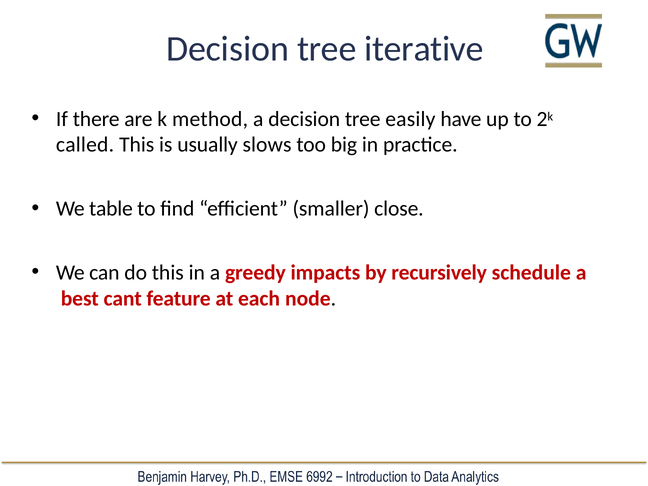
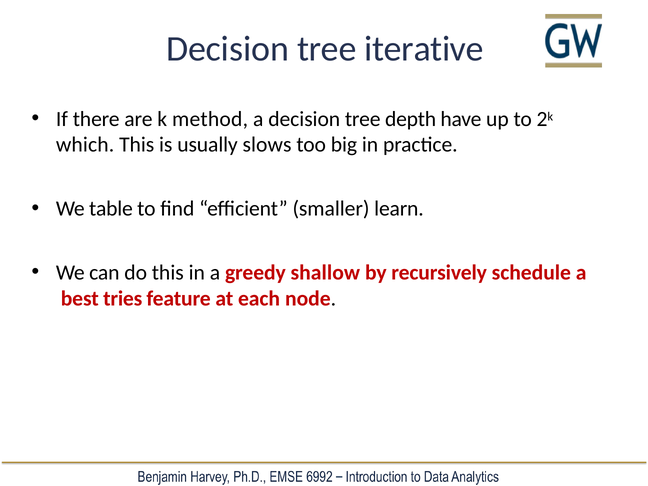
easily: easily -> depth (411, 119)
called: called -> which (85, 145)
close: close -> learn (399, 209)
impacts: impacts -> shallow (325, 273)
cant: cant -> tries (123, 298)
